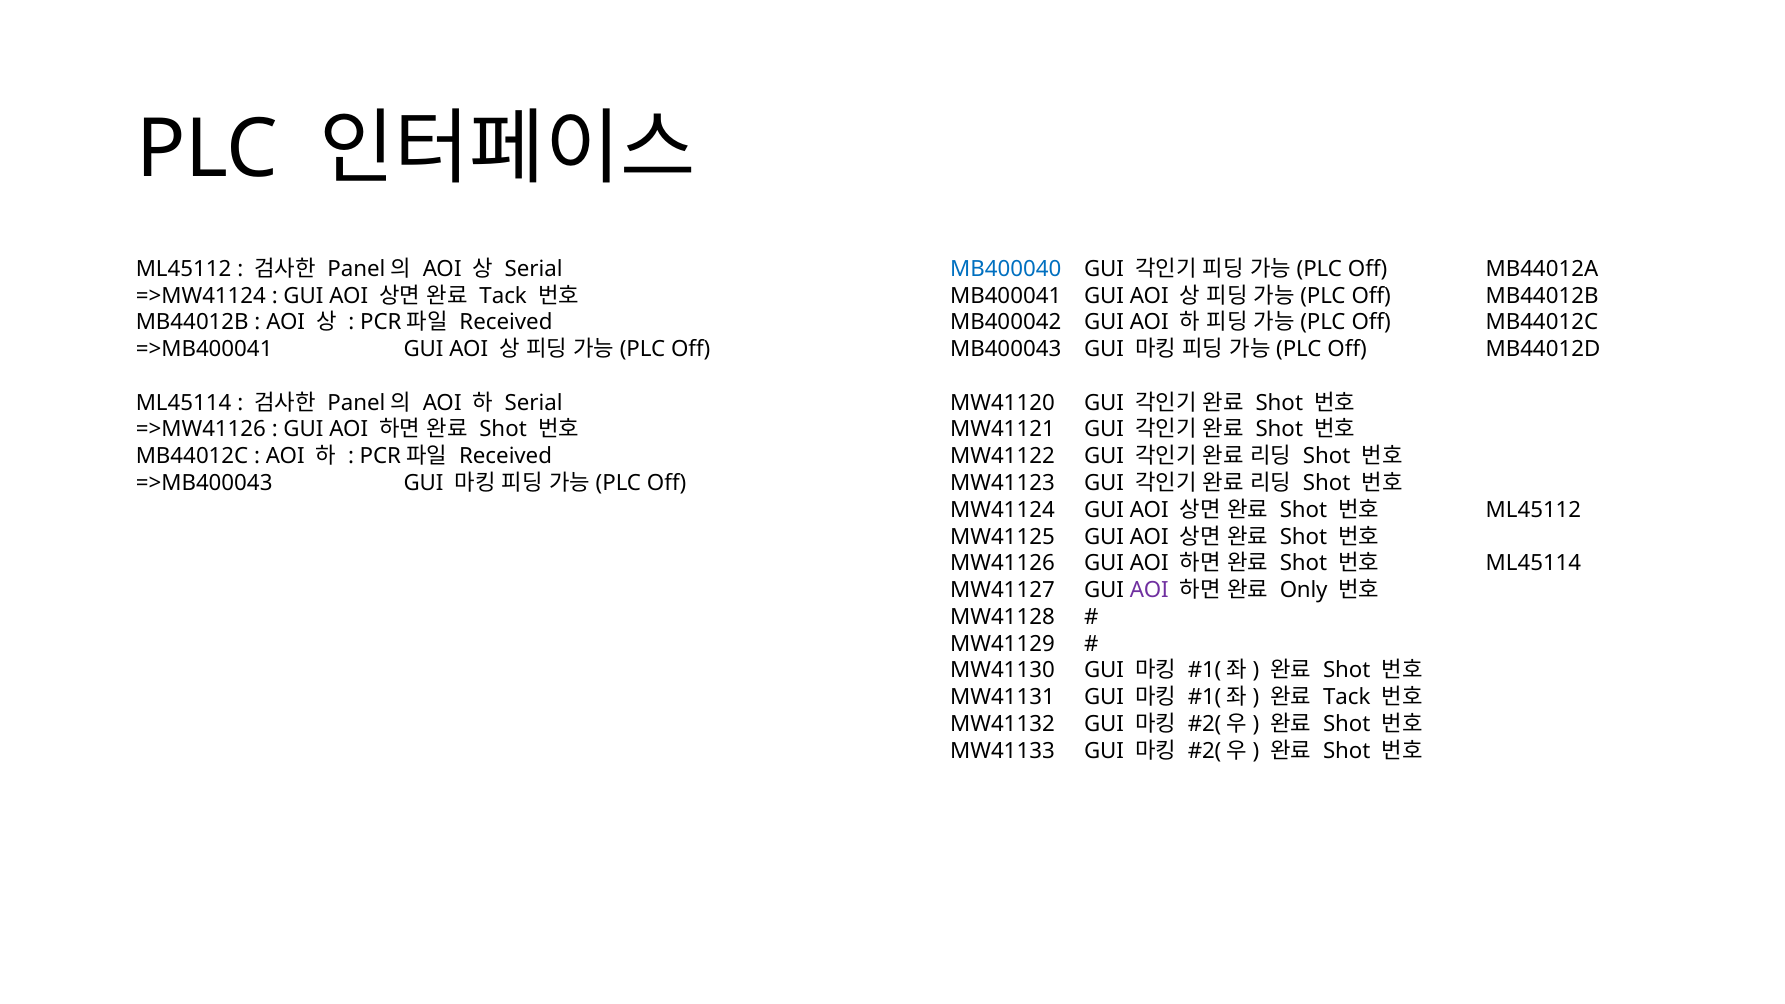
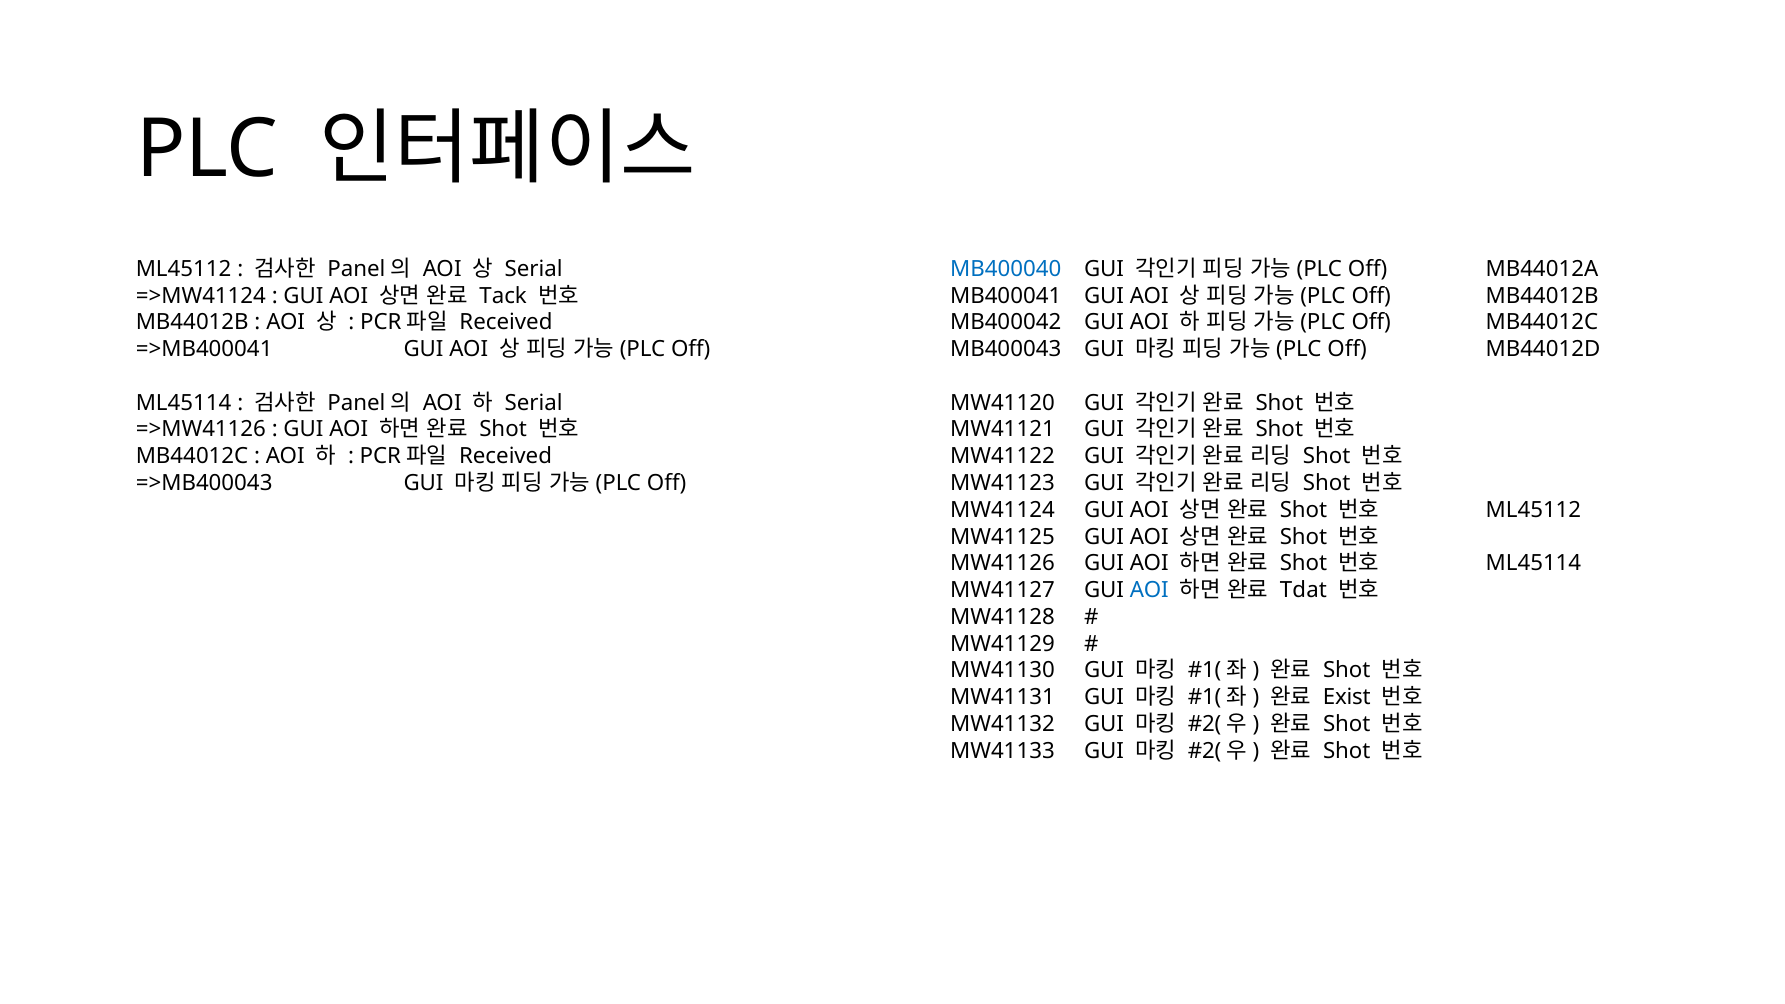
AOI colour: purple -> blue (1149, 590)
Only: Only -> Tdat (1303, 590)
Tack: Tack -> Exist (1347, 697)
